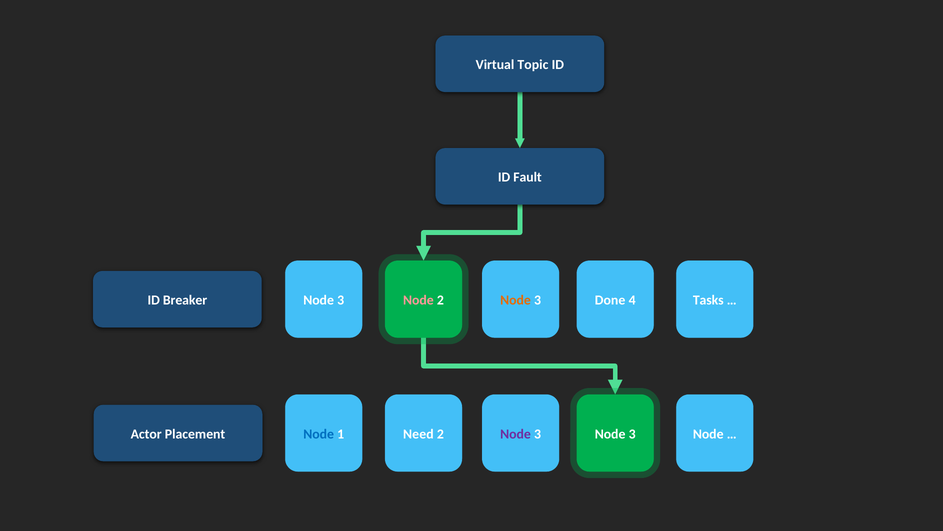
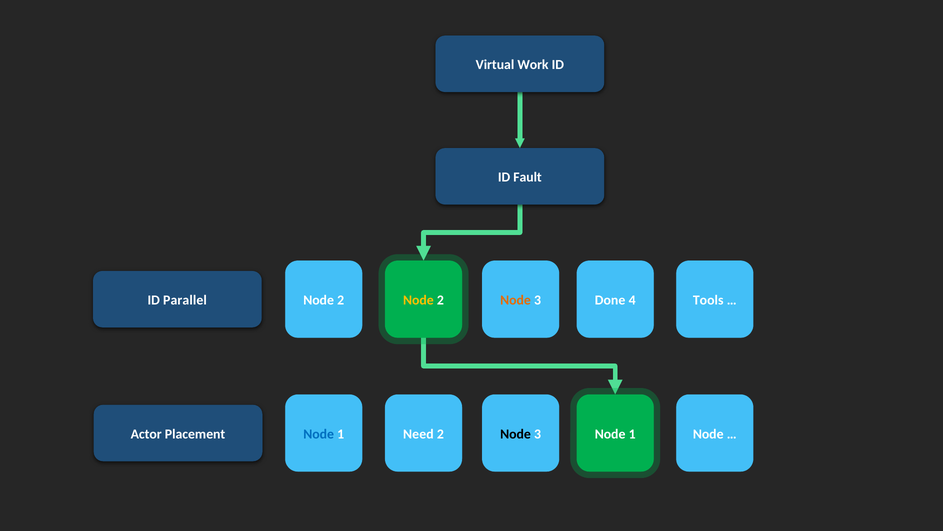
Topic: Topic -> Work (533, 65)
Breaker: Breaker -> Parallel (185, 300)
3: 3 -> 2 (341, 300)
Node colour: pink -> yellow (418, 300)
Tasks: Tasks -> Tools (708, 300)
Node colour: purple -> black (516, 434)
1 Node 3: 3 -> 1 (632, 434)
